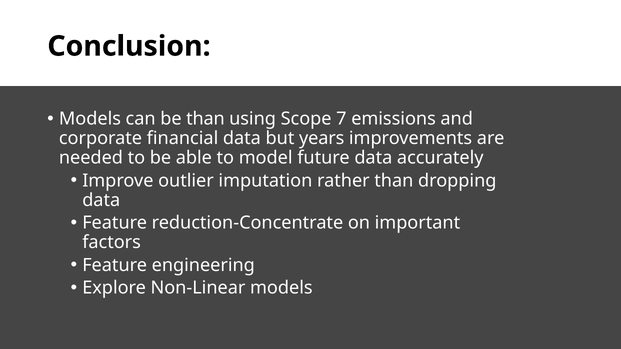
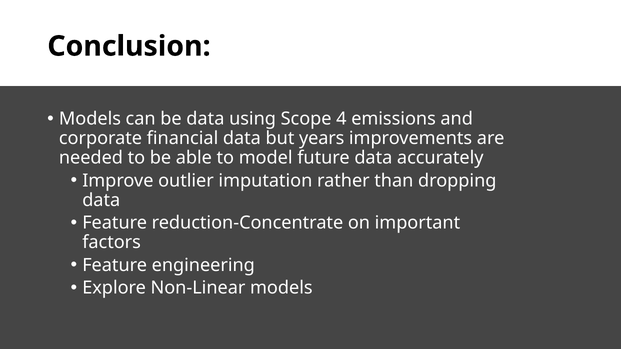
be than: than -> data (205, 119)
7: 7 -> 4 (341, 119)
